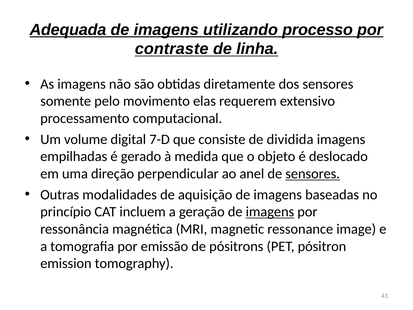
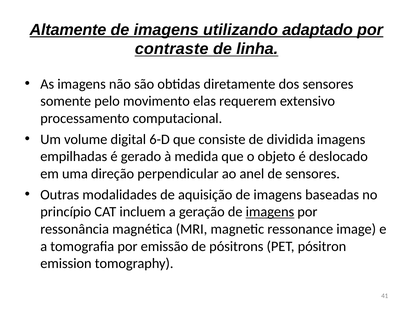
Adequada: Adequada -> Altamente (68, 30)
processo: processo -> adaptado (318, 30)
7-D: 7-D -> 6-D (160, 139)
sensores underline: present -> none (313, 174)
